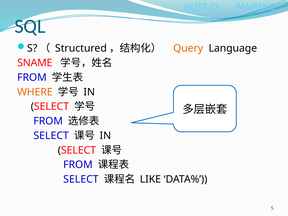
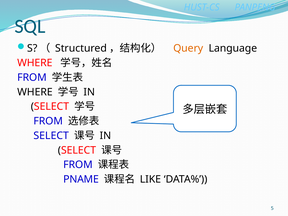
SNAME: SNAME -> WHERE (35, 63)
WHERE colour: orange -> black (35, 92)
SELECT: SELECT -> PNAME (81, 179)
